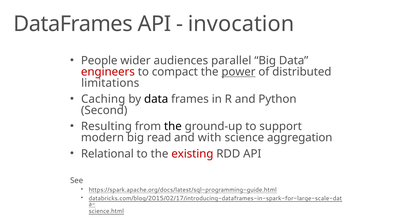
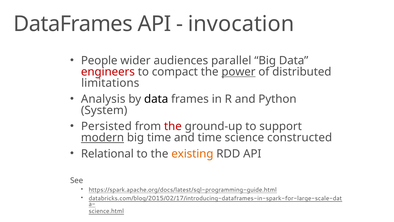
Caching: Caching -> Analysis (103, 99)
Second: Second -> System (104, 110)
Resulting: Resulting -> Persisted (106, 126)
the colour: black -> red (173, 126)
modern underline: none -> present (103, 137)
big read: read -> time (159, 137)
and with: with -> time (210, 137)
aggregation: aggregation -> constructed (300, 137)
existing colour: red -> orange (192, 153)
